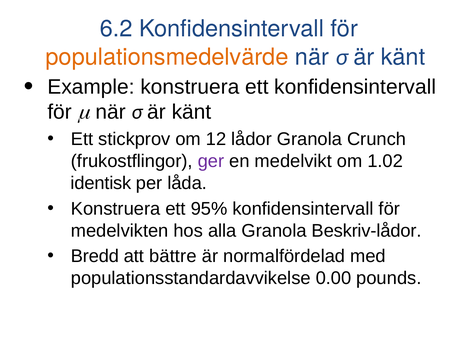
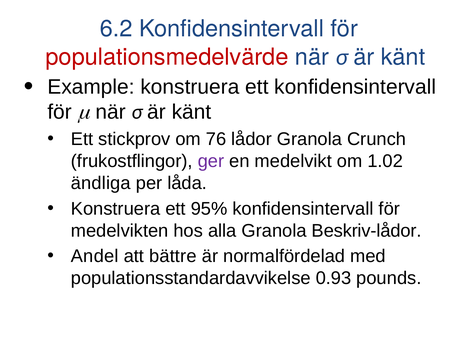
populationsmedelvärde colour: orange -> red (167, 57)
12: 12 -> 76 (216, 139)
identisk: identisk -> ändliga (101, 183)
Bredd: Bredd -> Andel (95, 256)
0.00: 0.00 -> 0.93 (334, 278)
